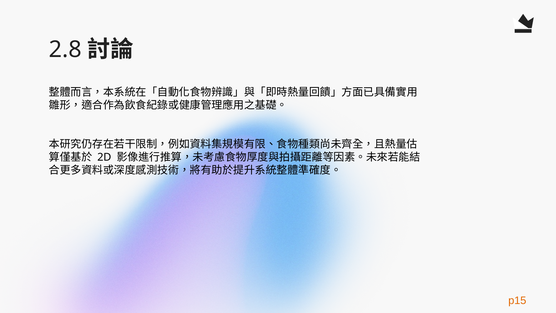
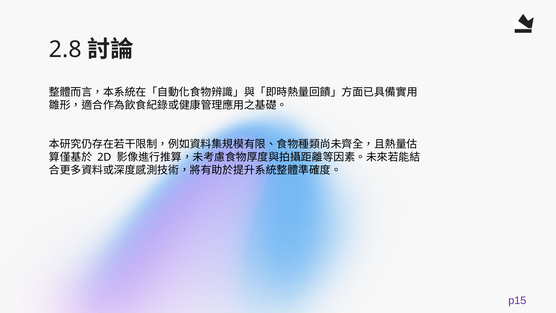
p15 colour: orange -> purple (517, 300)
